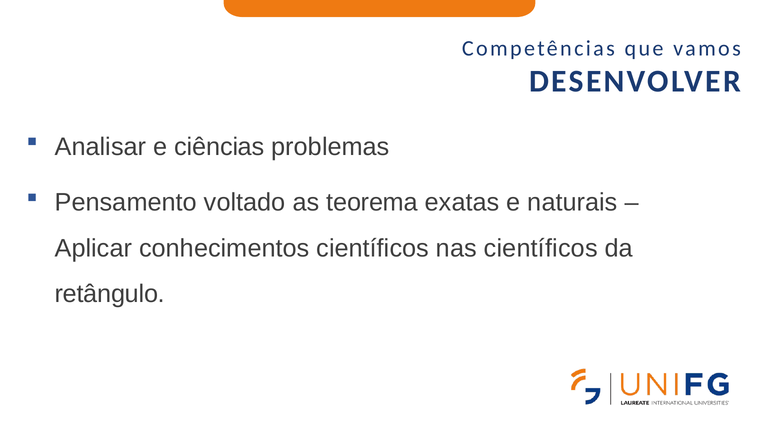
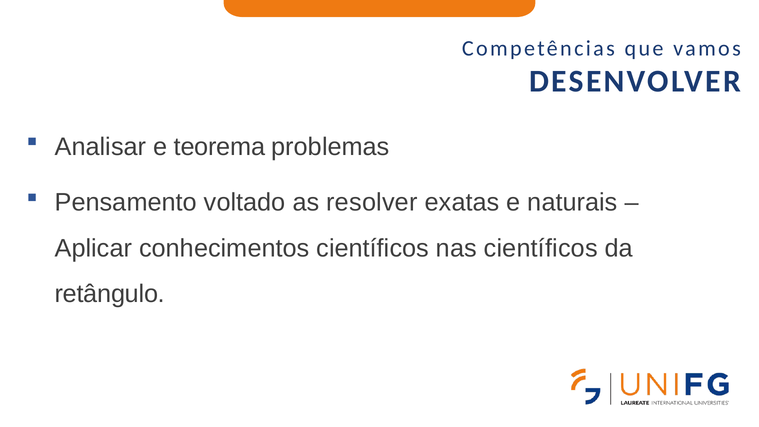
ciências: ciências -> teorema (219, 147)
teorema: teorema -> resolver (372, 203)
